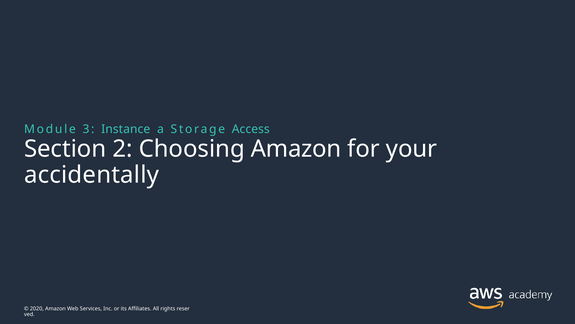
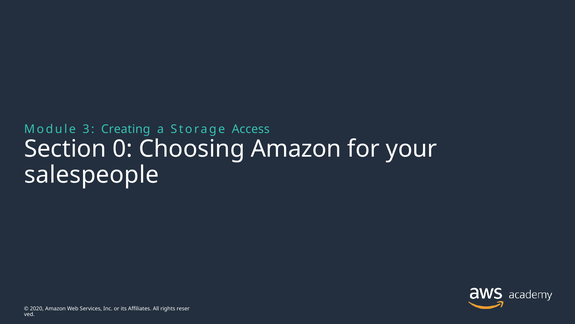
Instance: Instance -> Creating (126, 129)
2: 2 -> 0 (122, 149)
accidentally: accidentally -> salespeople (92, 175)
